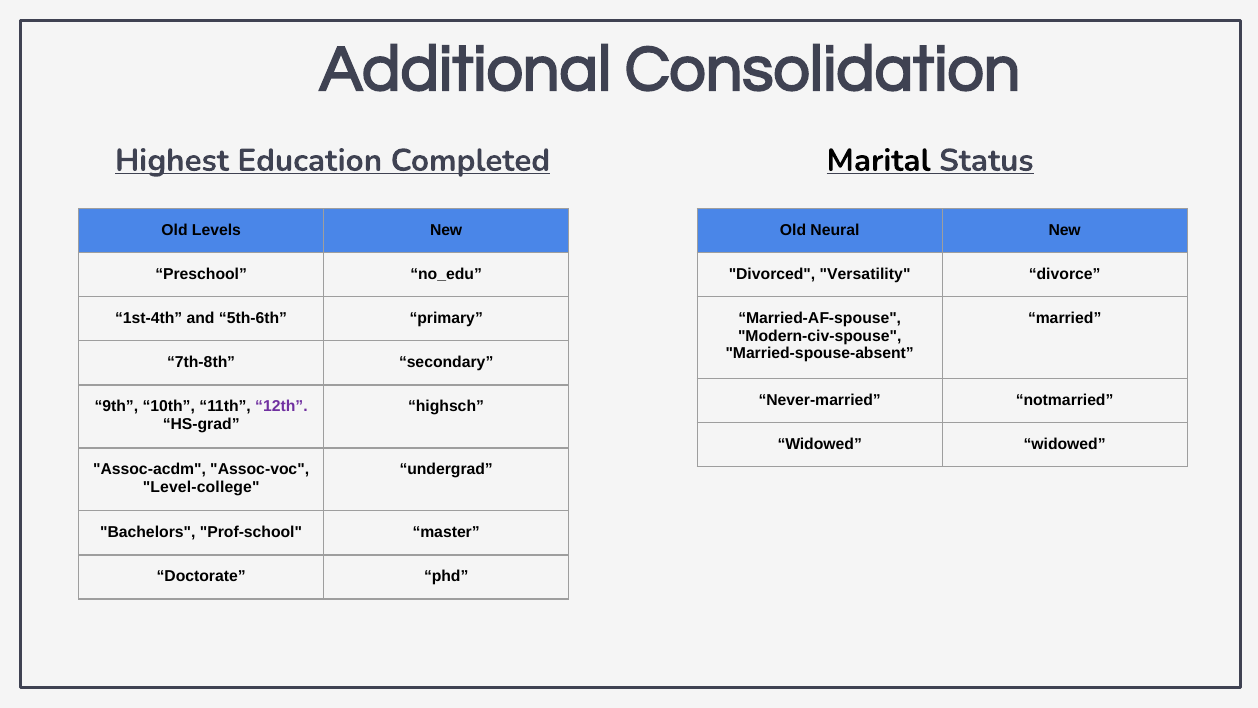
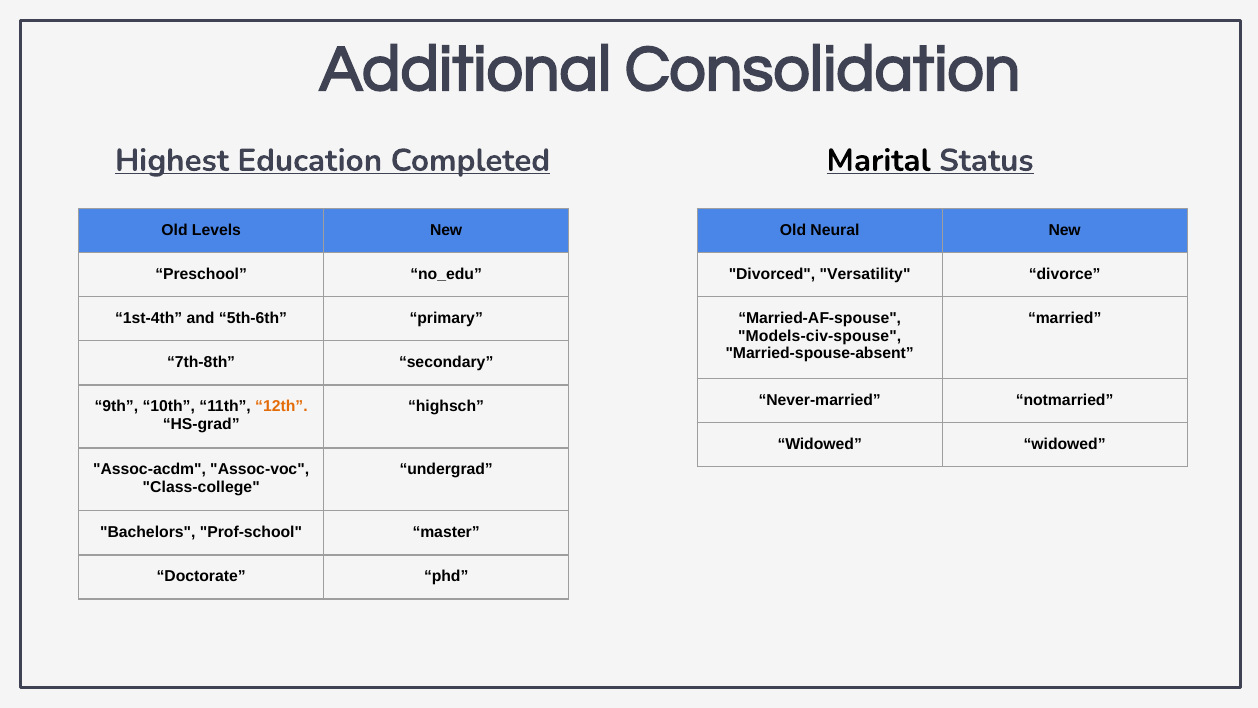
Modern-civ-spouse: Modern-civ-spouse -> Models-civ-spouse (820, 336)
12th colour: purple -> orange (281, 406)
Level-college: Level-college -> Class-college (201, 487)
